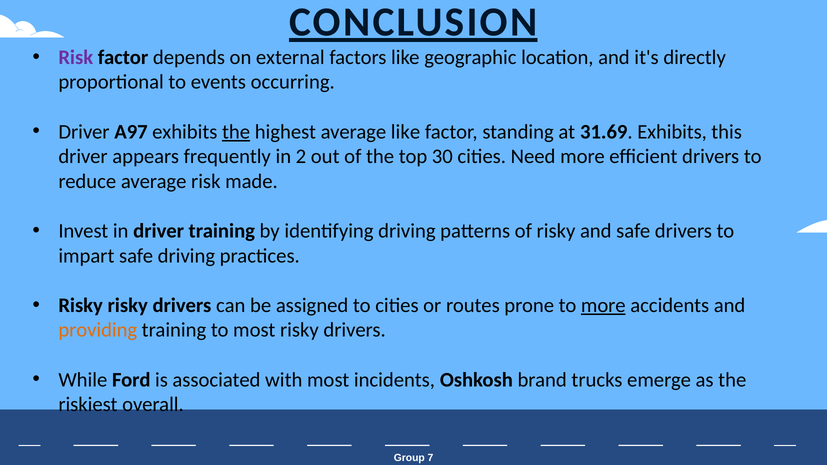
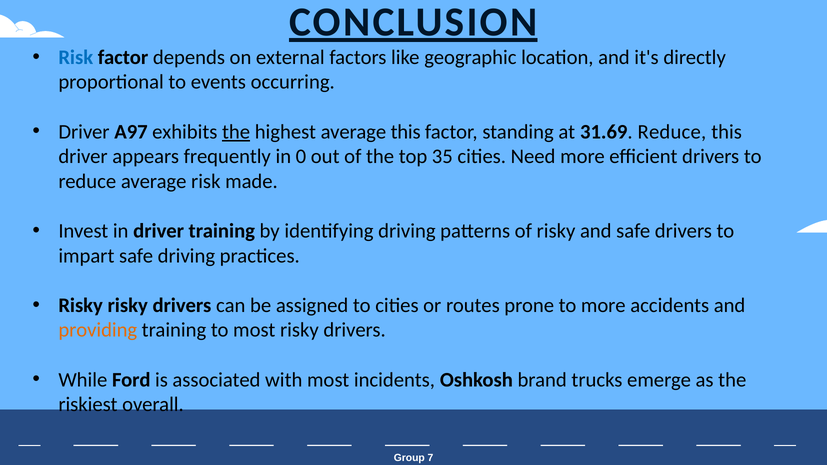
Risk colour: purple -> blue (76, 57)
average like: like -> this (406, 132)
31.69 Exhibits: Exhibits -> Reduce (672, 132)
2: 2 -> 0 (301, 157)
30: 30 -> 35 (442, 157)
more underline: present -> none (603, 305)
